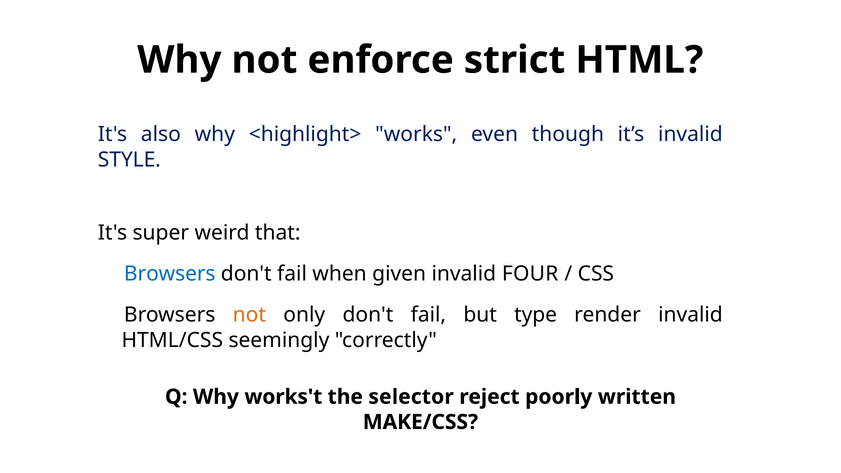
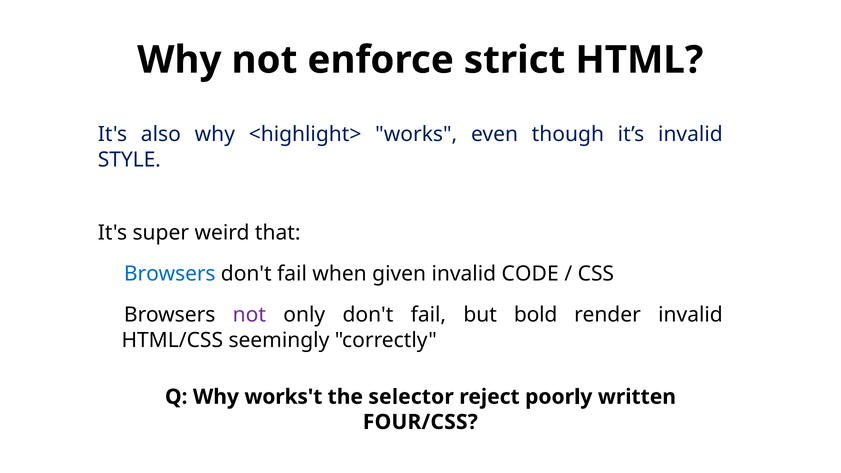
FOUR: FOUR -> CODE (530, 274)
not colour: orange -> purple (249, 315)
type: type -> bold (536, 315)
MAKE/CSS: MAKE/CSS -> FOUR/CSS (420, 422)
